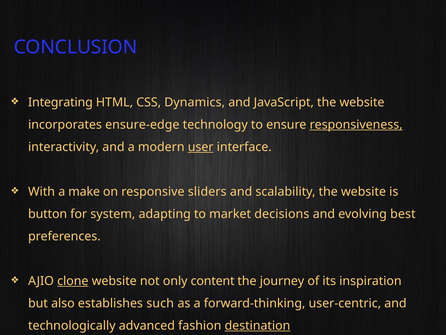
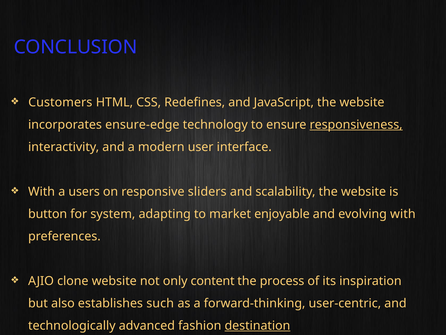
Integrating: Integrating -> Customers (60, 102)
Dynamics: Dynamics -> Redefines (195, 102)
user underline: present -> none (201, 147)
make: make -> users (84, 191)
decisions: decisions -> enjoyable (282, 214)
evolving best: best -> with (403, 214)
clone underline: present -> none (73, 281)
journey: journey -> process (282, 281)
